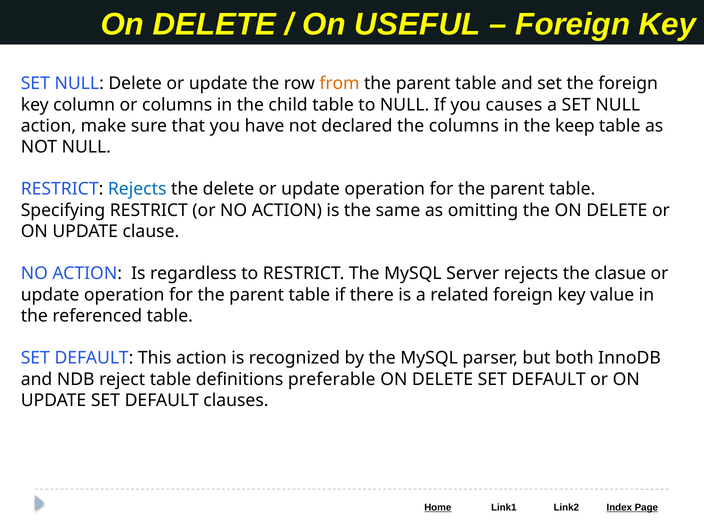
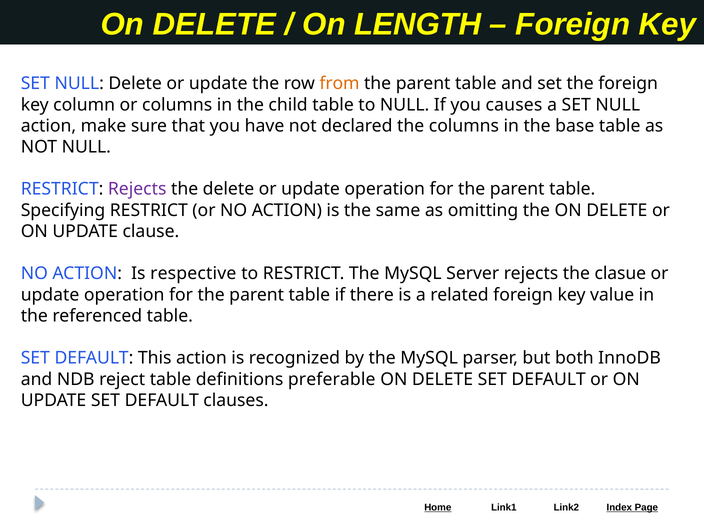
USEFUL: USEFUL -> LENGTH (418, 24)
keep: keep -> base (575, 126)
Rejects colour: blue -> purple (137, 189)
regardless: regardless -> respective (193, 274)
